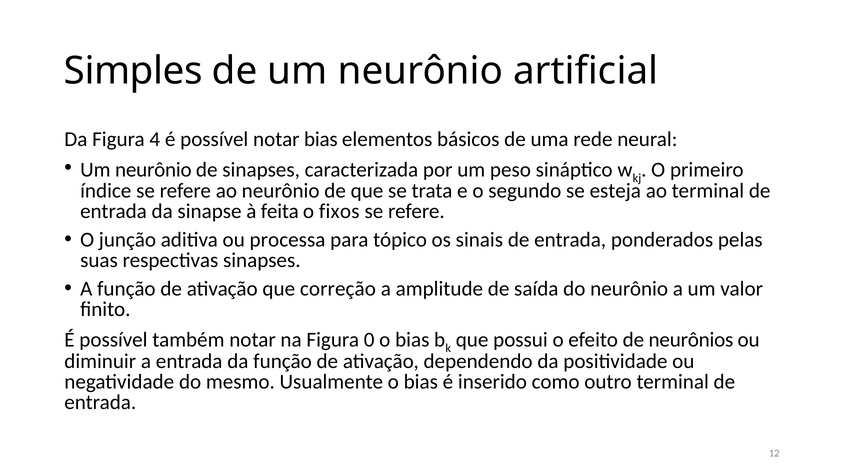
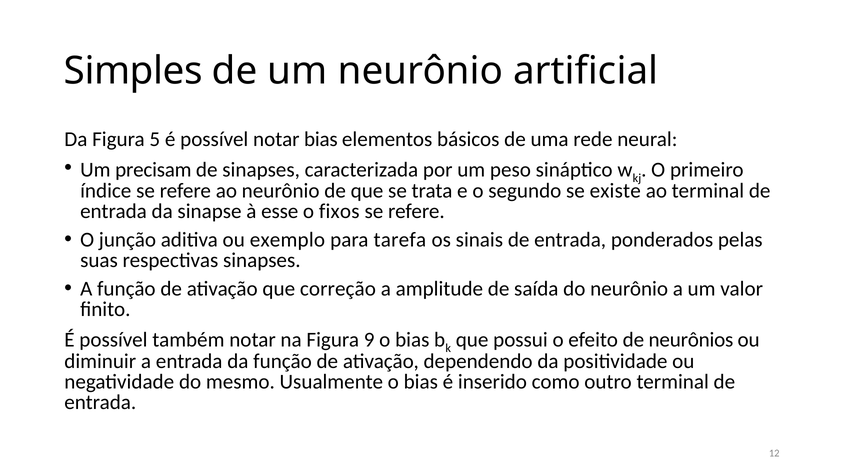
4: 4 -> 5 (155, 139)
neurônio: neurônio -> precisam (153, 170)
esteja: esteja -> existe (615, 191)
feita: feita -> esse (280, 211)
processa: processa -> exemplo (287, 240)
tópico: tópico -> tarefa (400, 240)
0: 0 -> 9 (369, 340)
